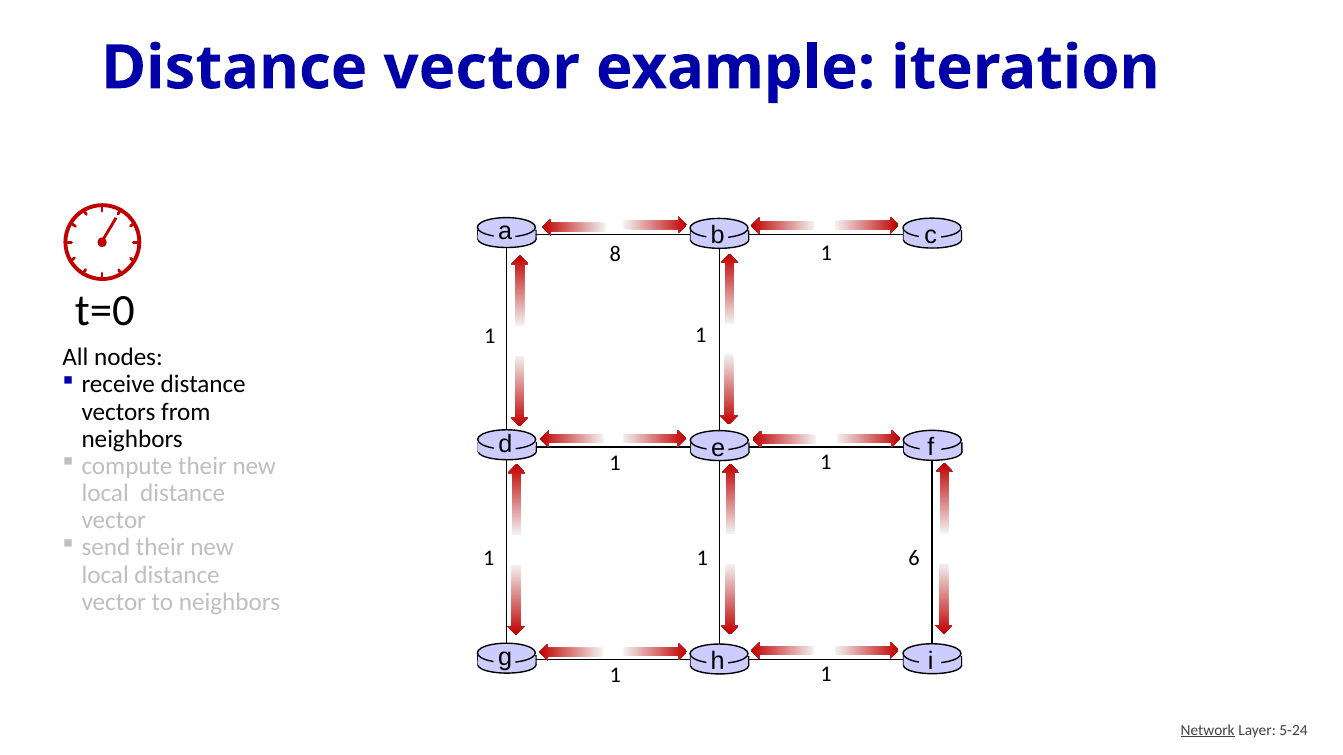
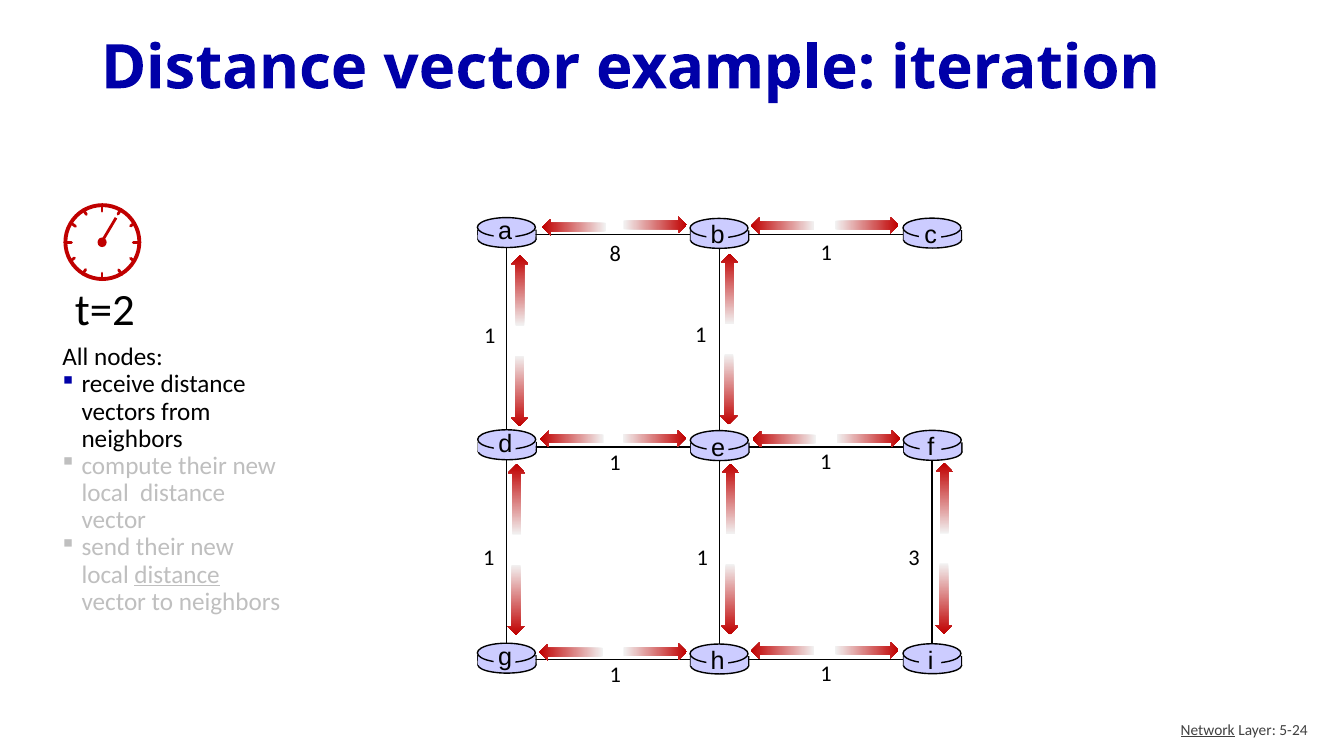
t=0: t=0 -> t=2 (105, 311)
6: 6 -> 3 (914, 559)
distance underline: none -> present (177, 575)
